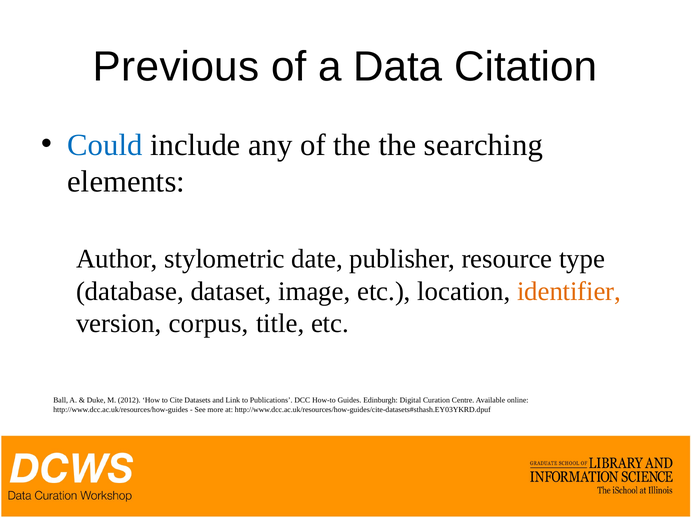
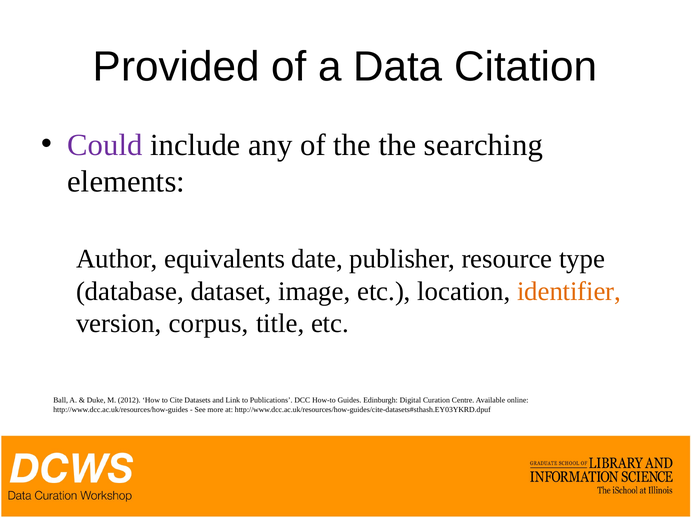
Previous: Previous -> Provided (176, 67)
Could colour: blue -> purple (105, 145)
stylometric: stylometric -> equivalents (225, 259)
